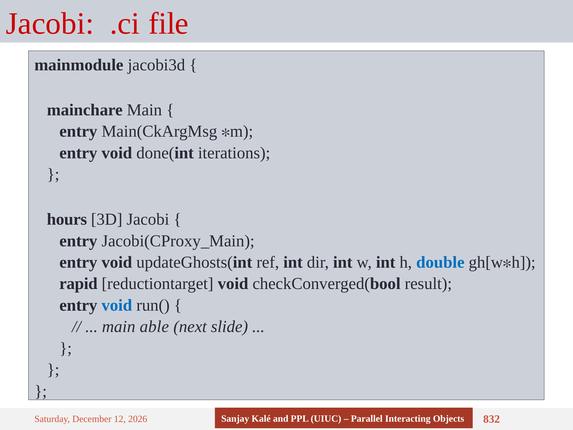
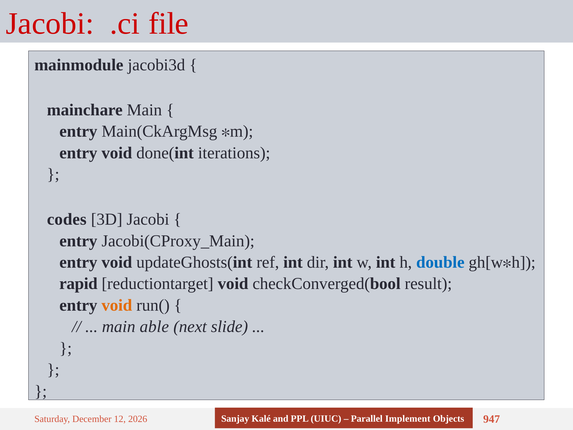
hours: hours -> codes (67, 219)
void colour: blue -> orange (117, 305)
Interacting: Interacting -> Implement (408, 418)
832: 832 -> 947 (492, 419)
